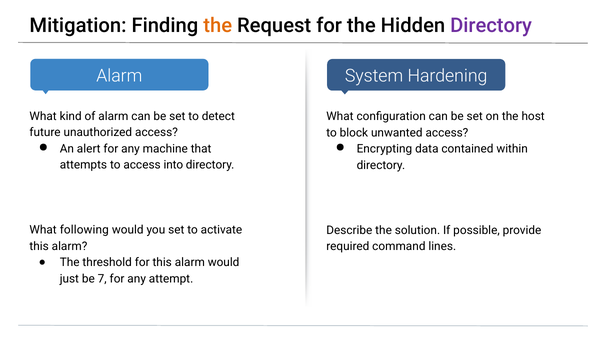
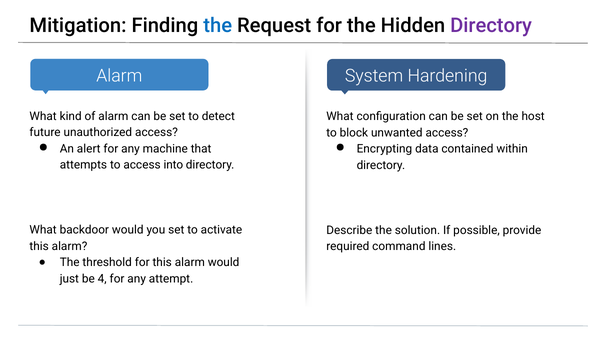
the colour: orange -> blue (218, 26)
following: following -> backdoor (84, 230)
7: 7 -> 4 (102, 279)
